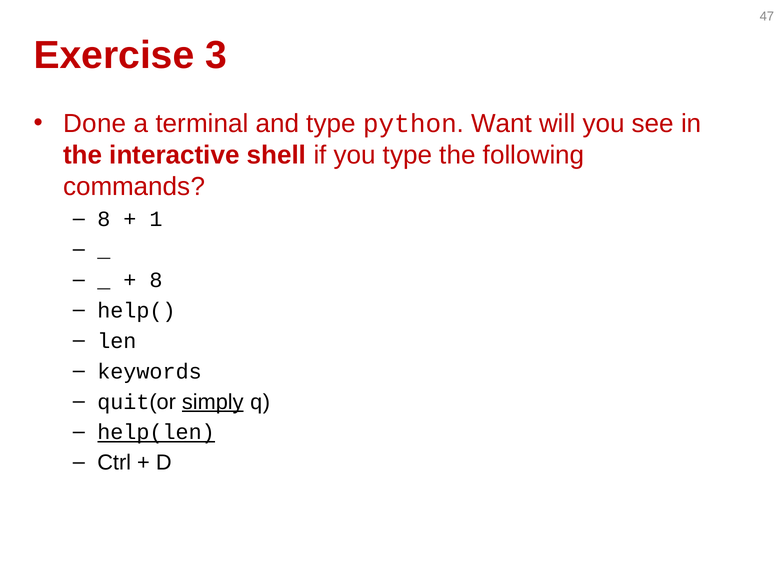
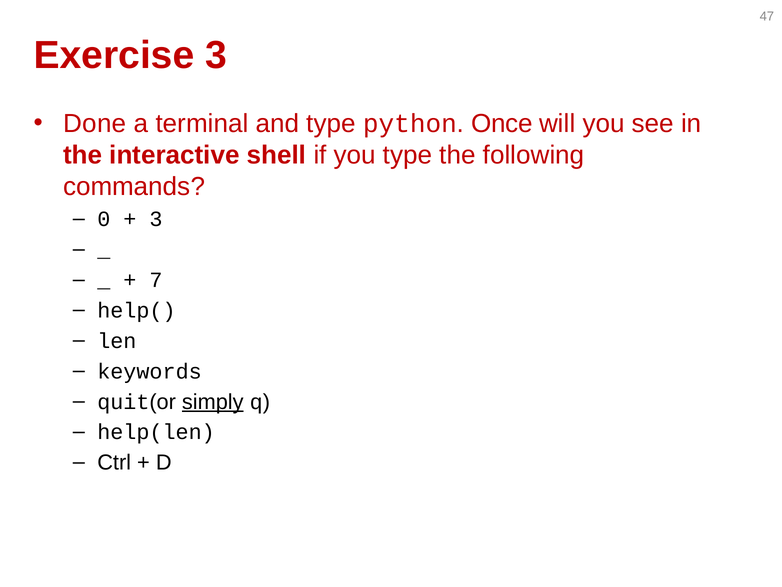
Want: Want -> Once (502, 124)
8: 8 -> 0 (104, 219)
1: 1 -> 3 (156, 219)
8: 8 -> 7 (156, 280)
help(len underline: present -> none (156, 432)
